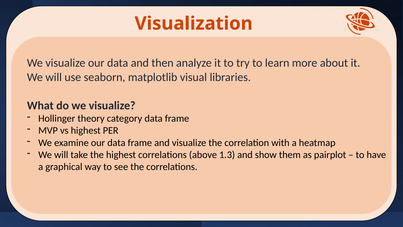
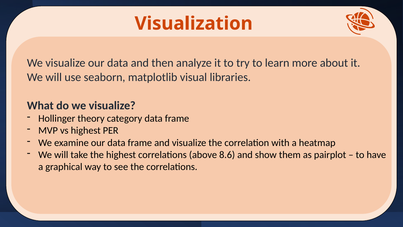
1.3: 1.3 -> 8.6 (227, 155)
